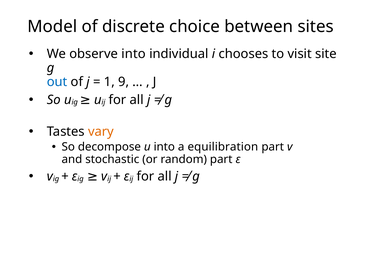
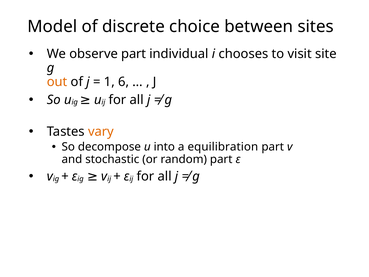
observe into: into -> part (134, 54)
out colour: blue -> orange (57, 82)
9: 9 -> 6 (124, 82)
